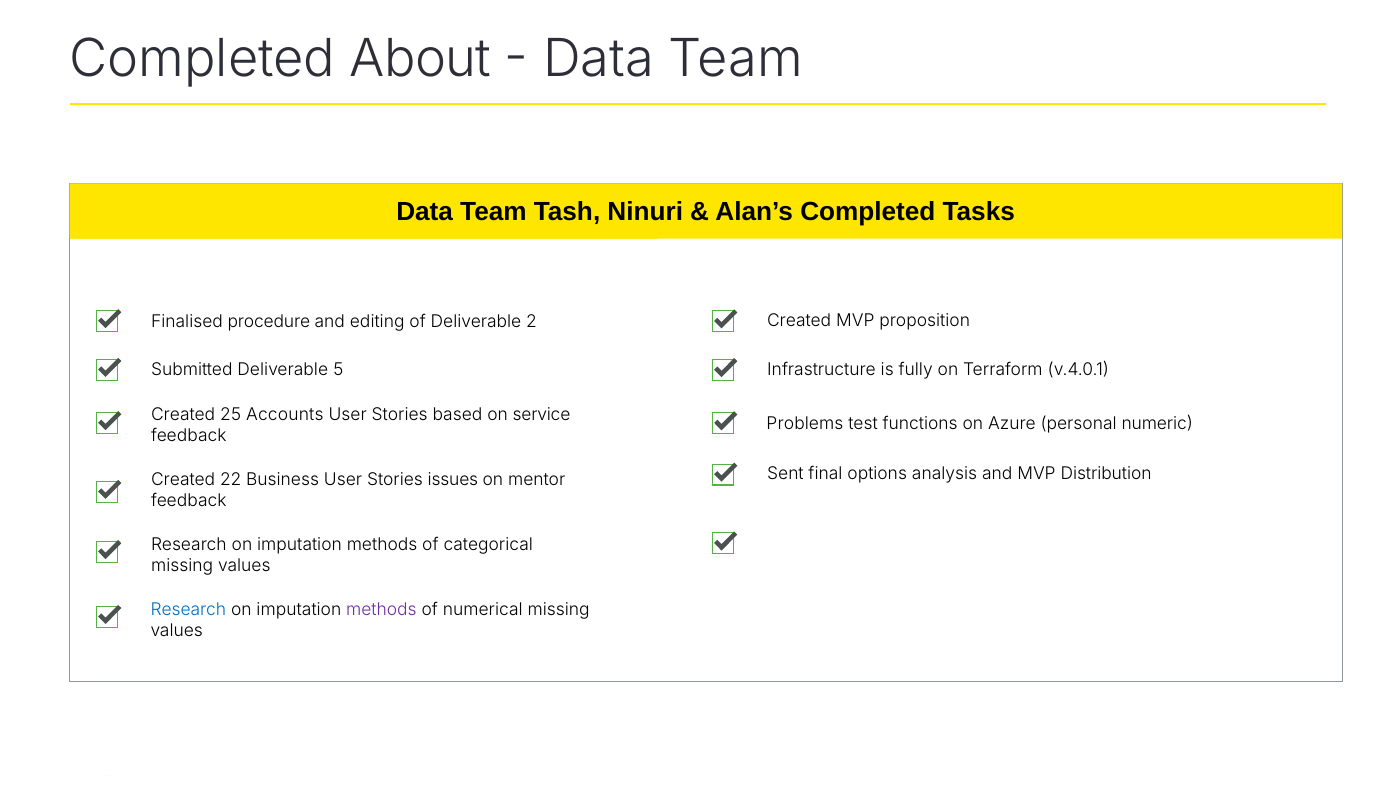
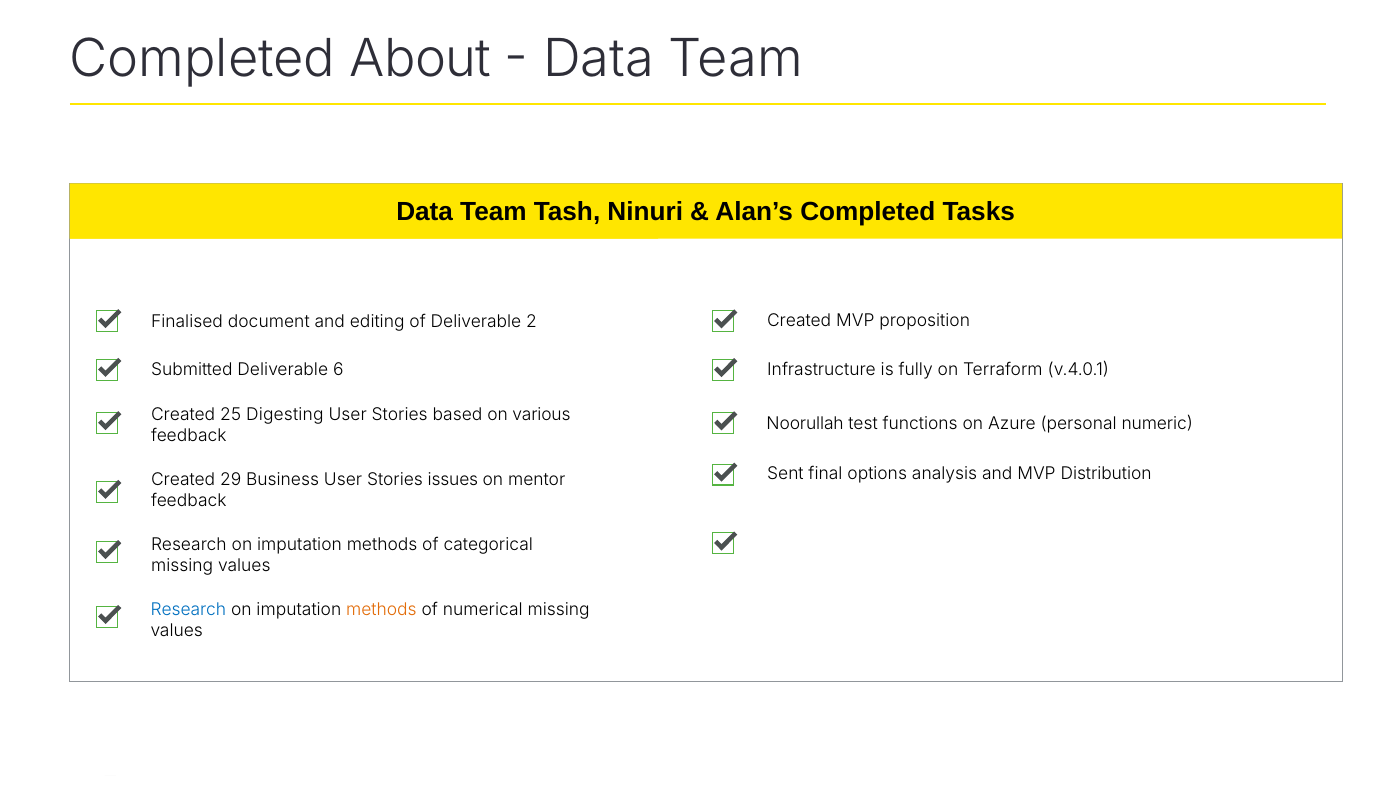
procedure: procedure -> document (269, 321)
5: 5 -> 6 (338, 370)
Accounts: Accounts -> Digesting (285, 414)
service: service -> various (541, 414)
Problems: Problems -> Noorullah (805, 423)
22: 22 -> 29 (231, 479)
methods colour: purple -> orange (381, 609)
